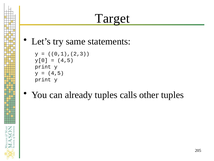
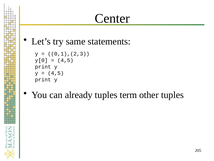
Target: Target -> Center (112, 18)
calls: calls -> term (128, 95)
